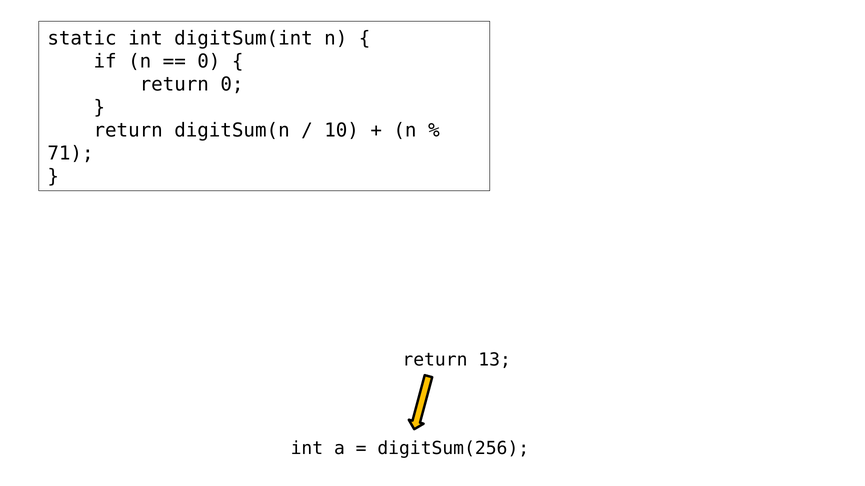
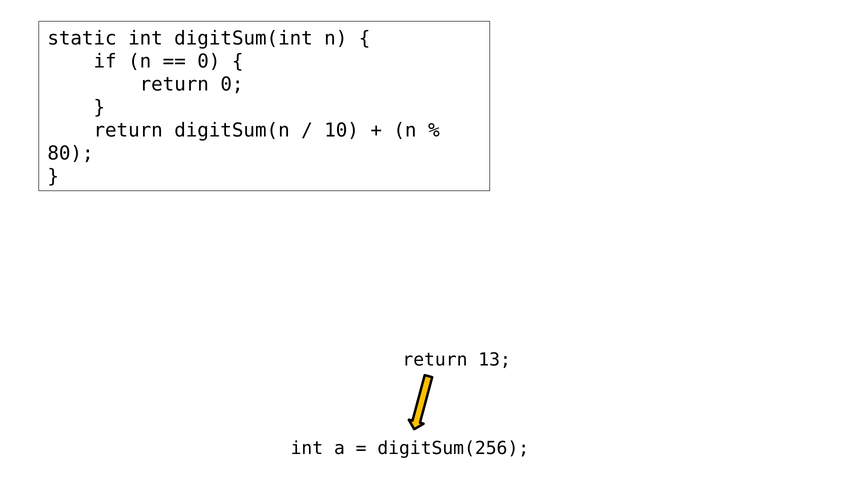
71: 71 -> 80 (70, 154)
